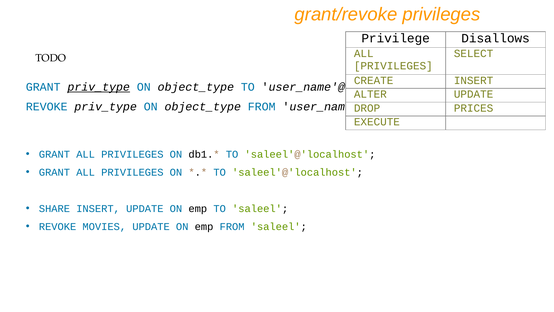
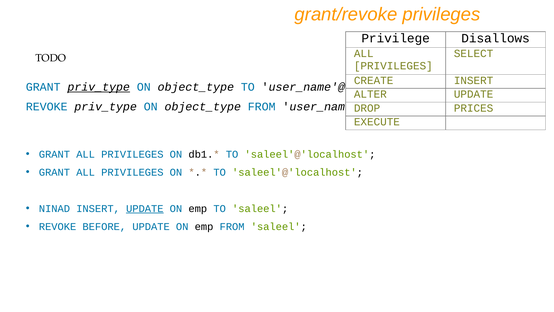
SHARE: SHARE -> NINAD (54, 208)
UPDATE underline: none -> present (145, 208)
MOVIES: MOVIES -> BEFORE (104, 226)
